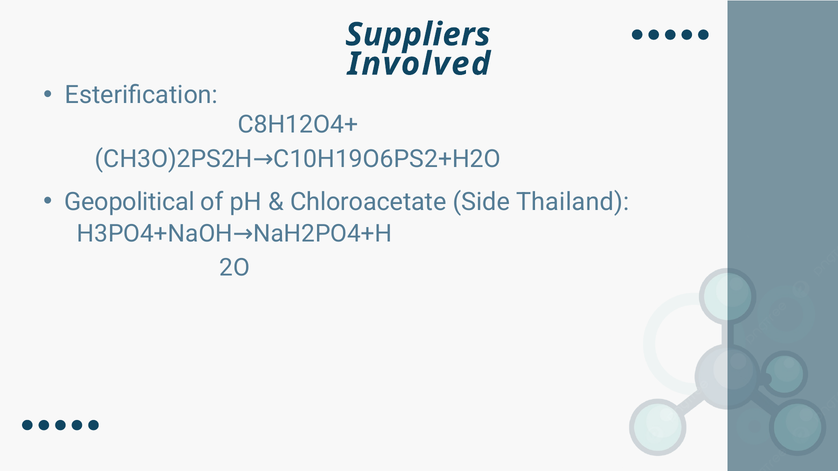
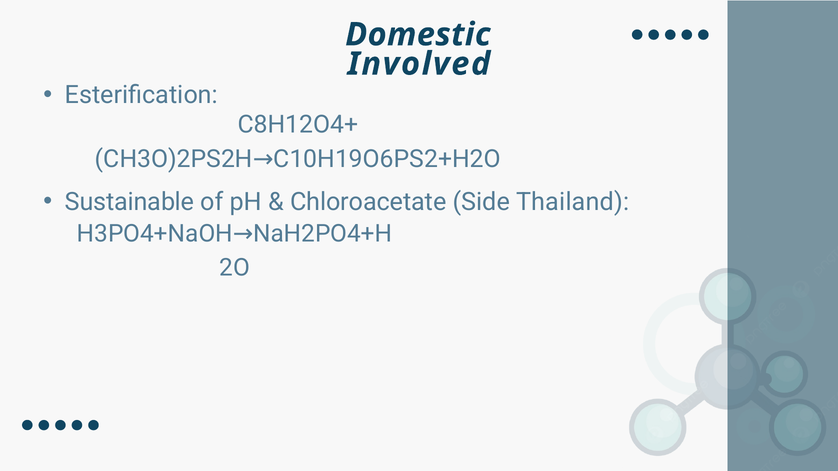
Suppliers: Suppliers -> Domestic (418, 35)
Geopolitical: Geopolitical -> Sustainable (130, 202)
